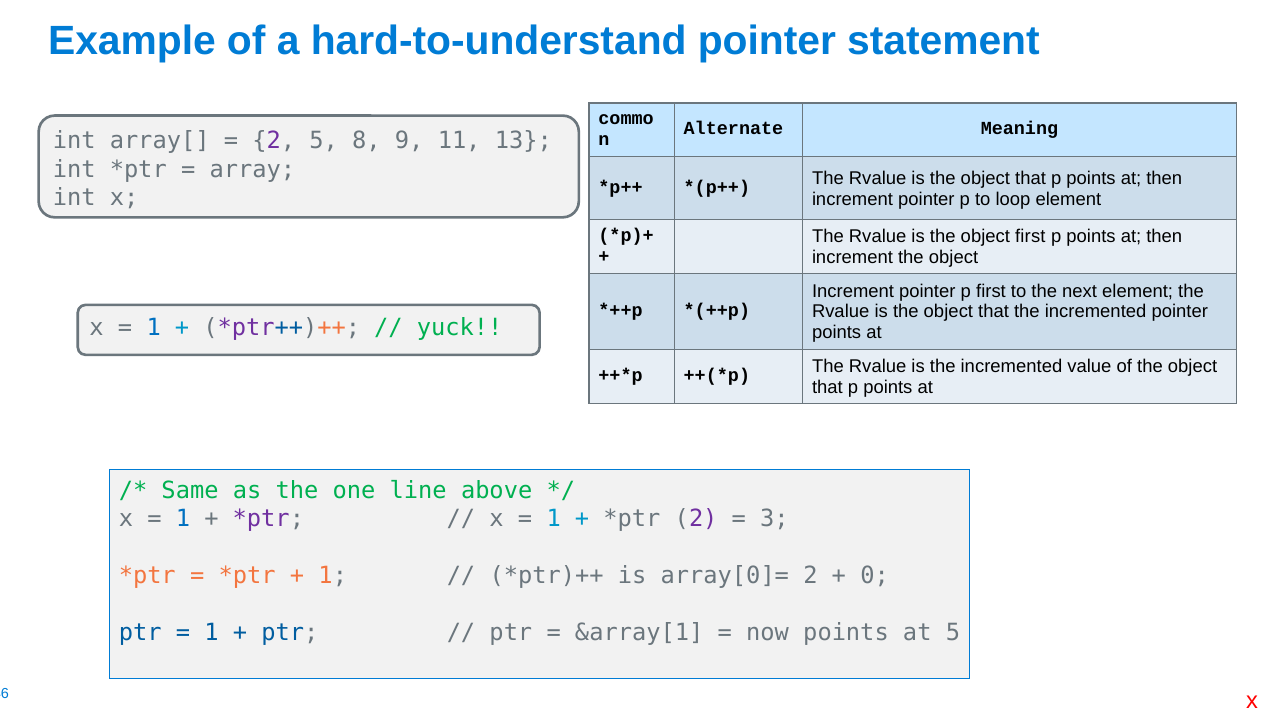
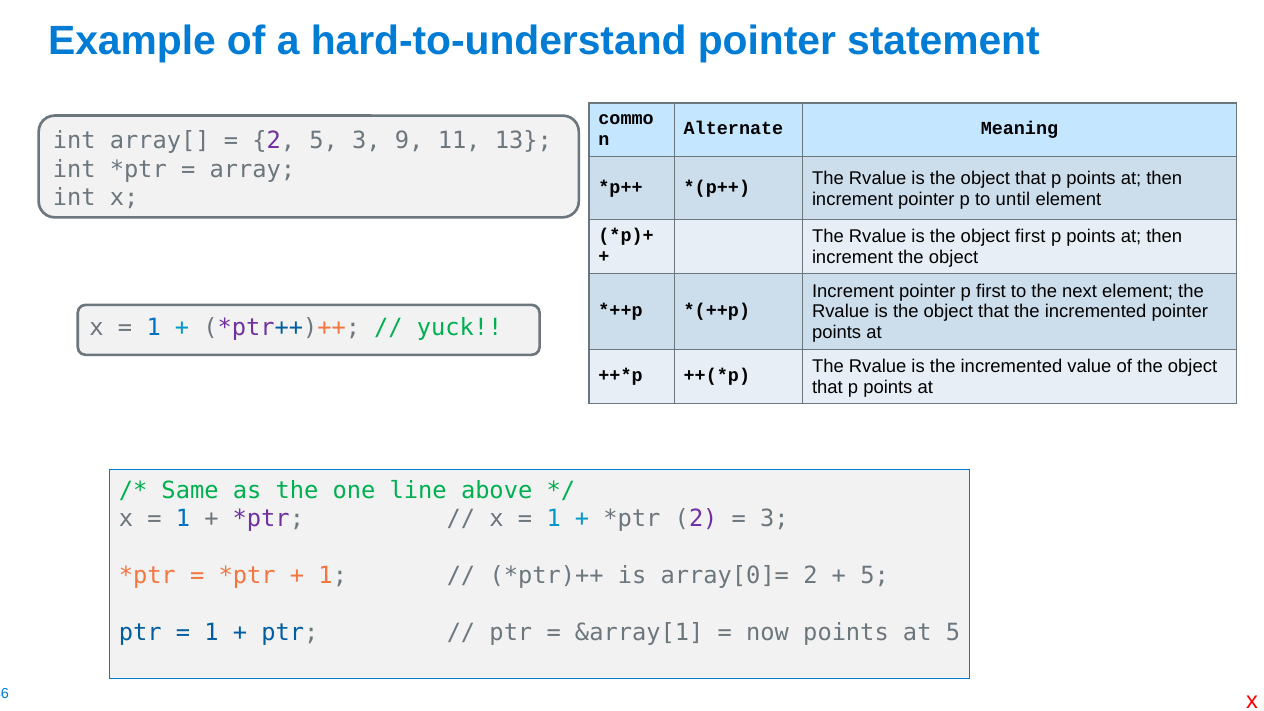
5 8: 8 -> 3 (366, 141)
loop: loop -> until (1013, 199)
0: 0 -> 5 (875, 576)
